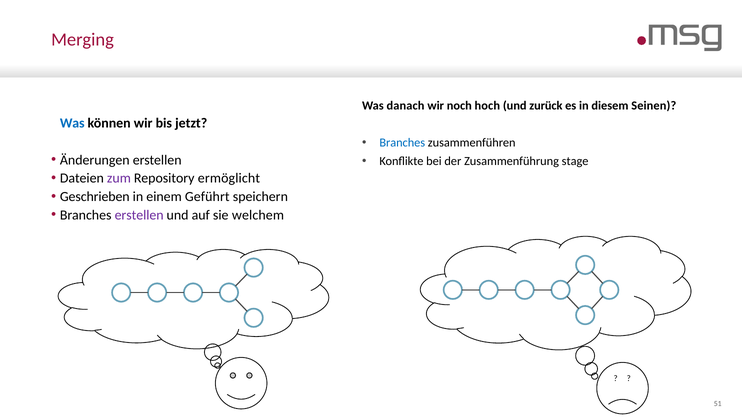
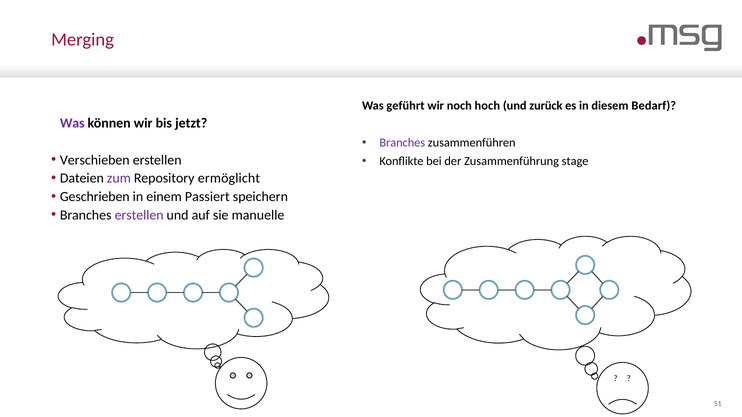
danach: danach -> geführt (406, 106)
Seinen: Seinen -> Bedarf (654, 106)
Was colour: blue -> purple (72, 123)
Branches colour: blue -> purple (402, 143)
Änderungen: Änderungen -> Verschieben (95, 160)
Geführt: Geführt -> Passiert (207, 197)
welchem: welchem -> manuelle (258, 215)
